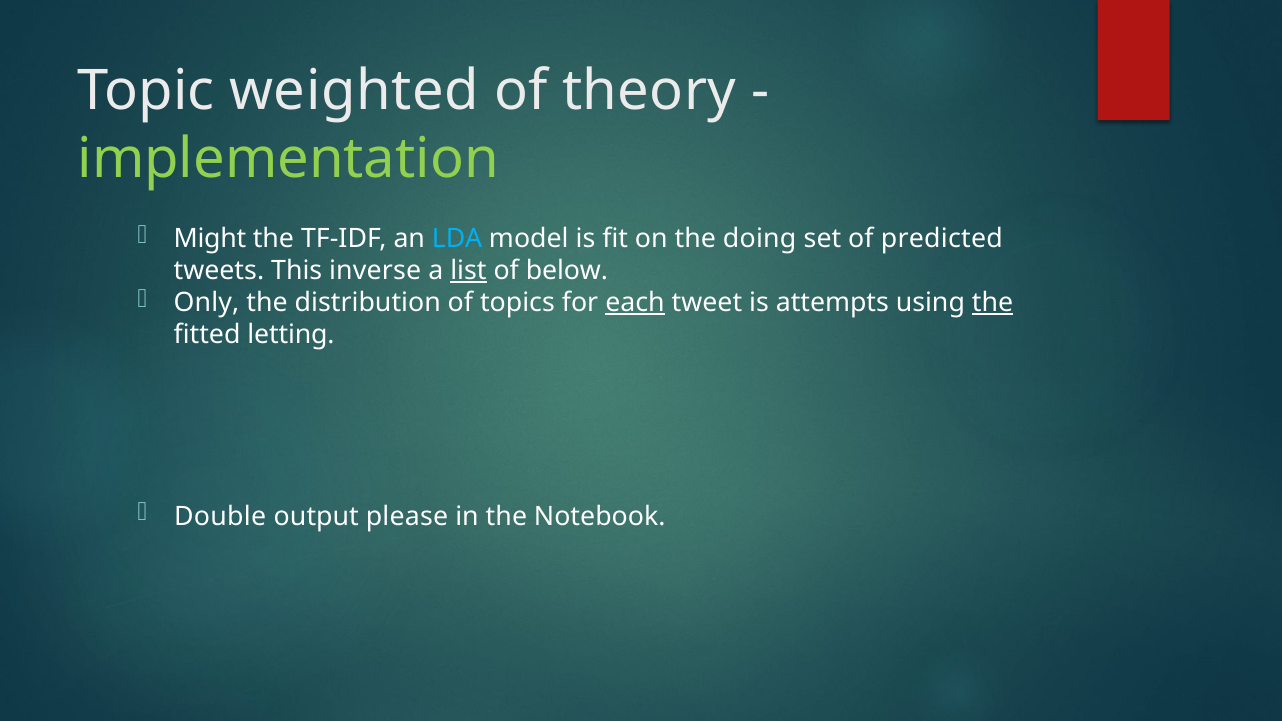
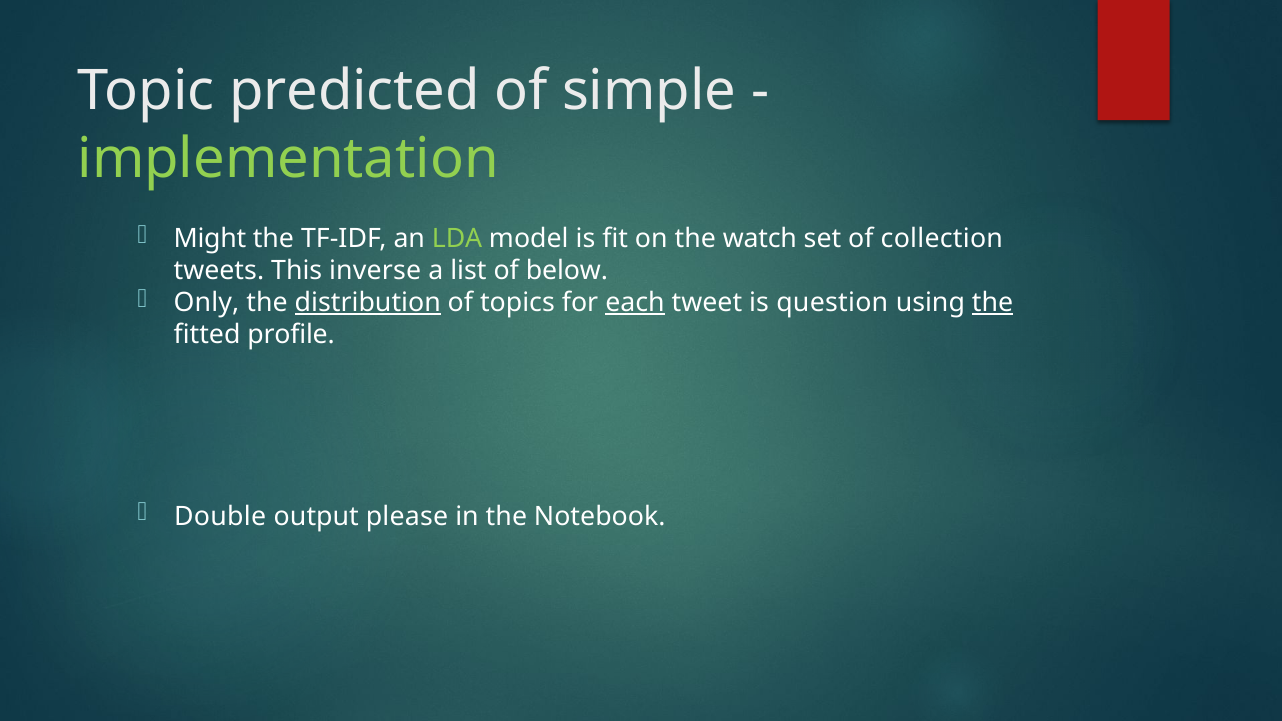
weighted: weighted -> predicted (354, 91)
theory: theory -> simple (649, 91)
LDA colour: light blue -> light green (457, 239)
doing: doing -> watch (760, 239)
predicted: predicted -> collection (942, 239)
list underline: present -> none (468, 271)
distribution underline: none -> present (368, 303)
attempts: attempts -> question (832, 303)
letting: letting -> profile (291, 335)
